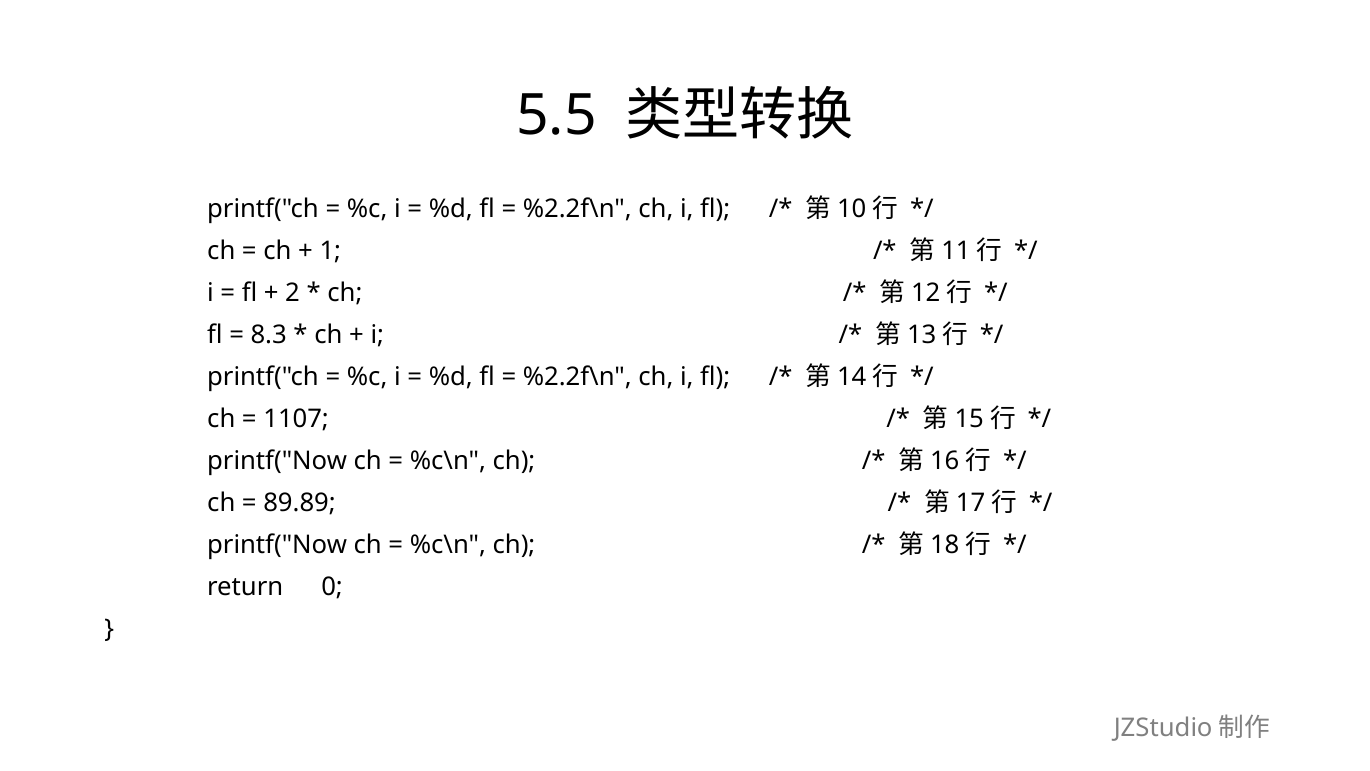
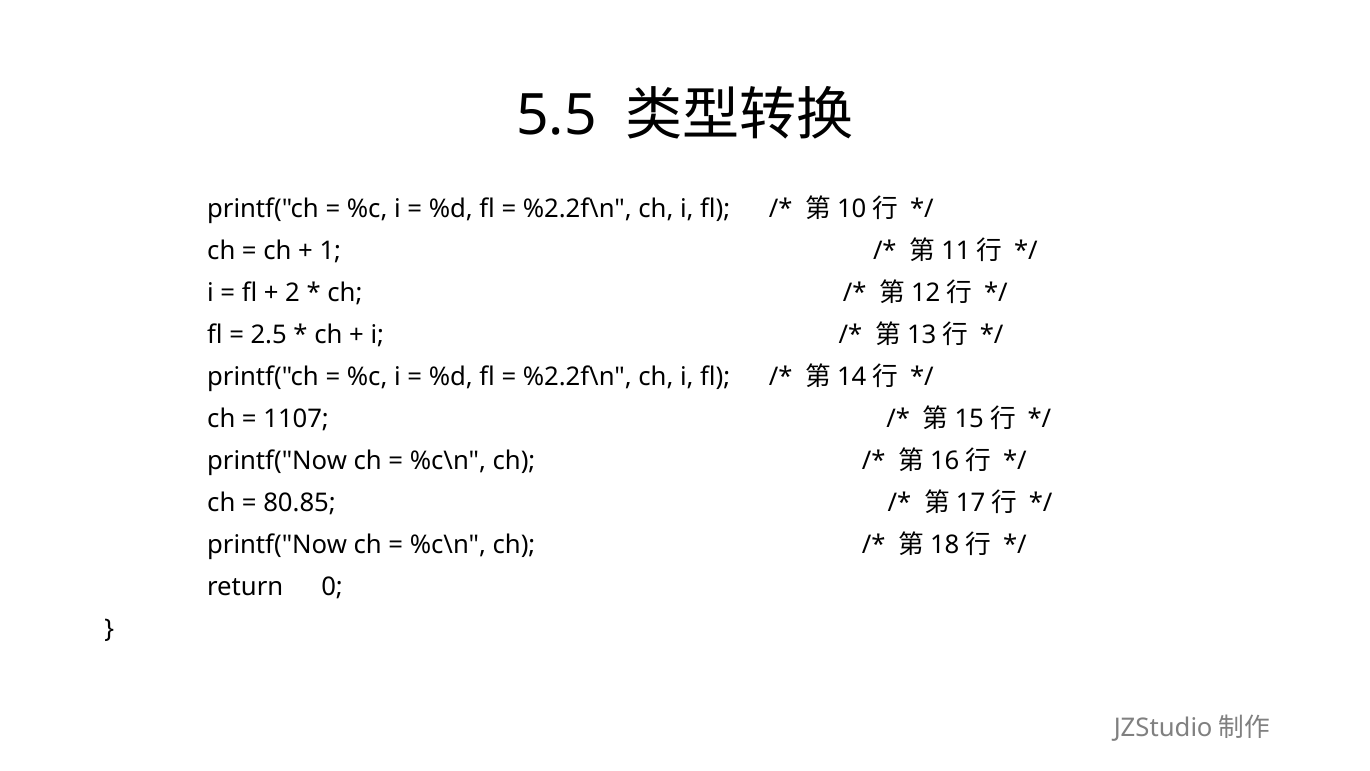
8.3: 8.3 -> 2.5 (269, 335)
89.89: 89.89 -> 80.85 (300, 503)
